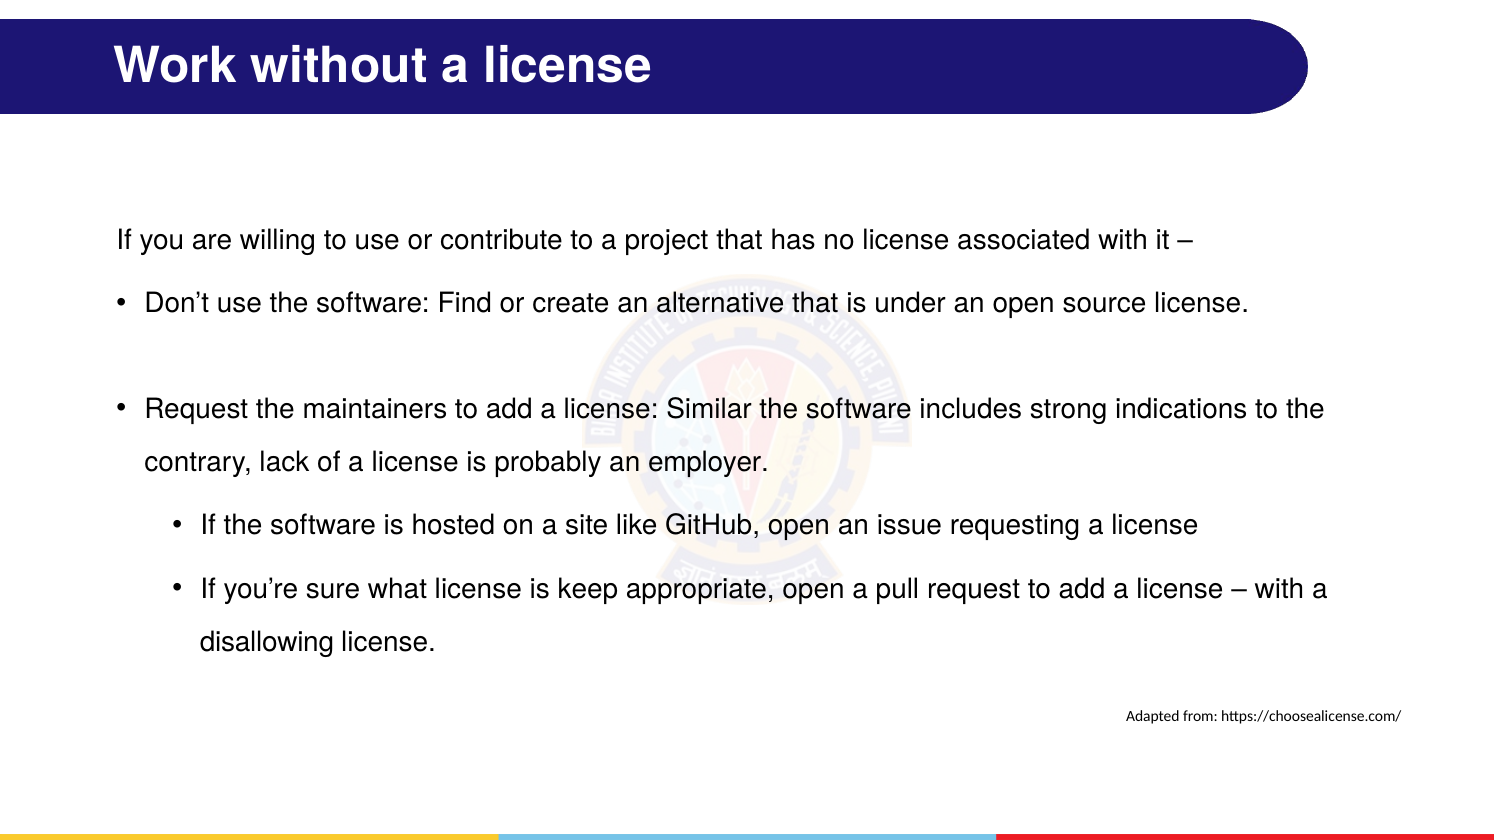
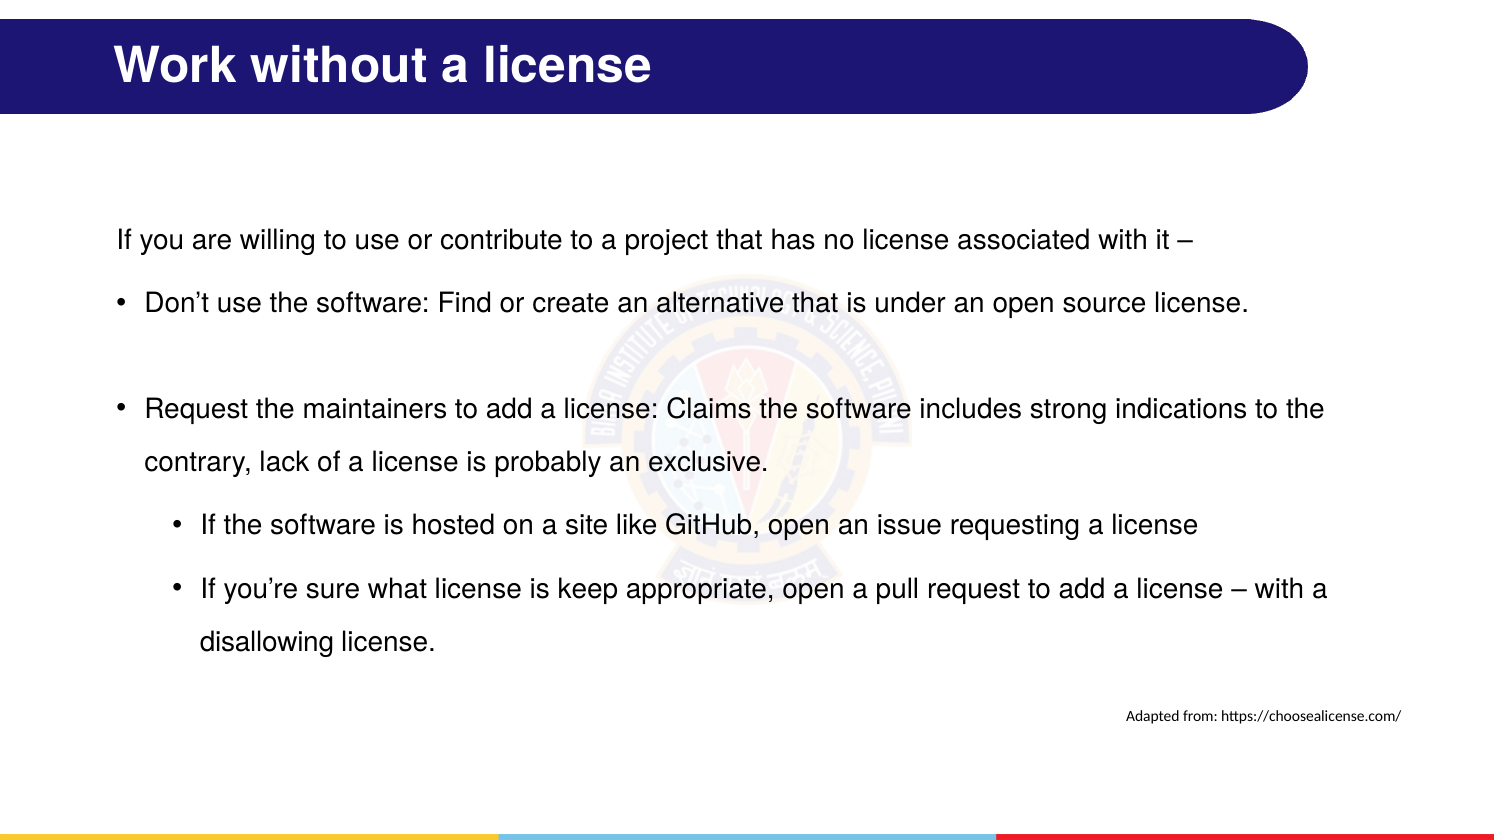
Similar: Similar -> Claims (709, 409)
employer: employer -> exclusive (708, 463)
